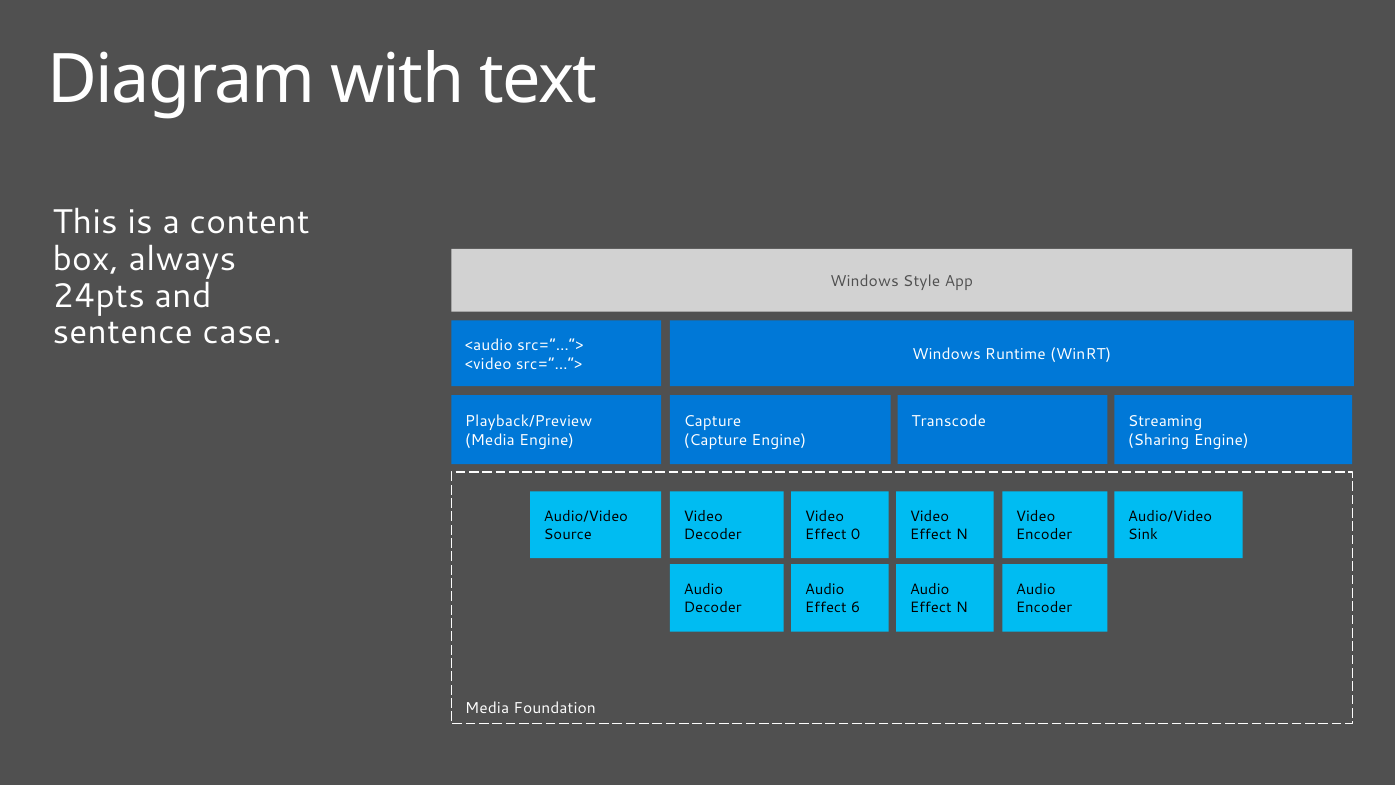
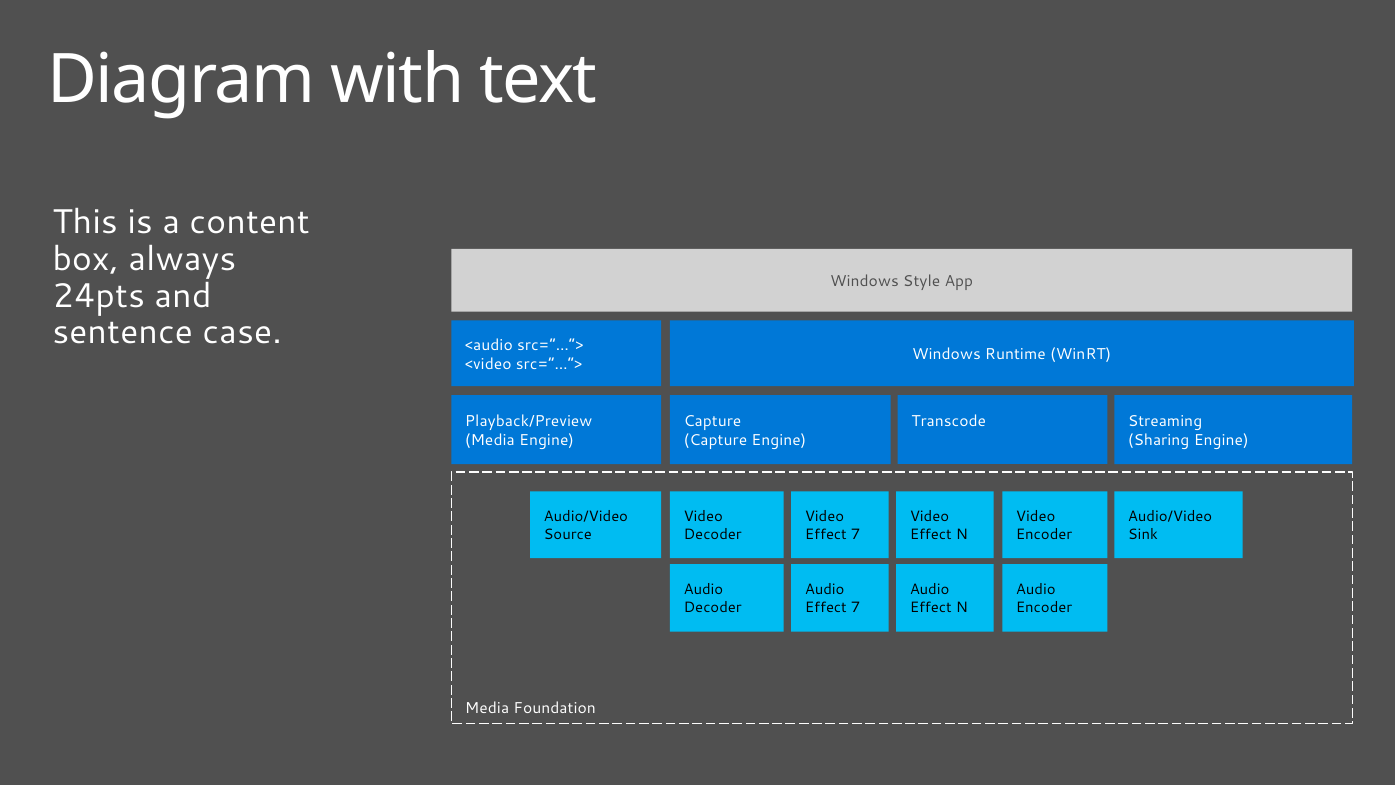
0: 0 -> 7 (856, 535)
6: 6 -> 7 (856, 608)
